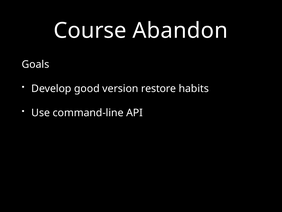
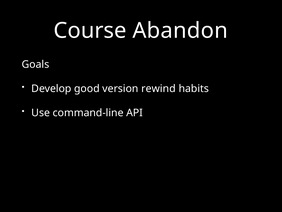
restore: restore -> rewind (158, 88)
